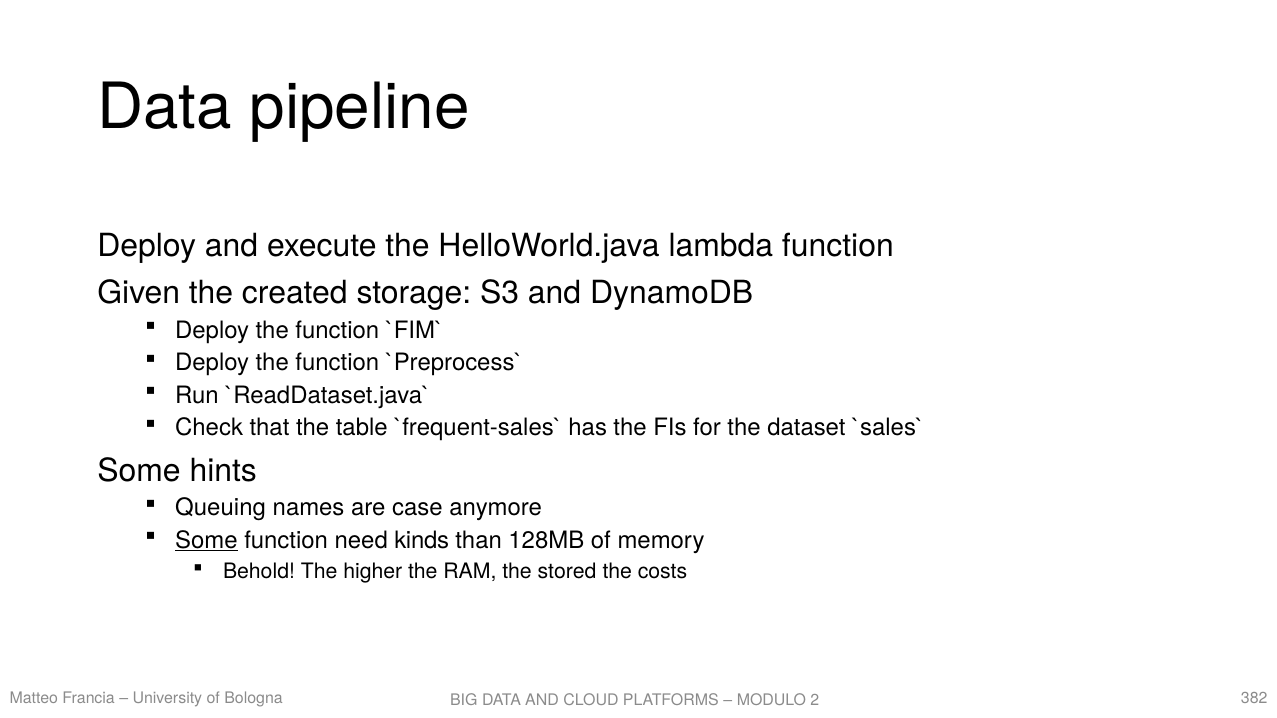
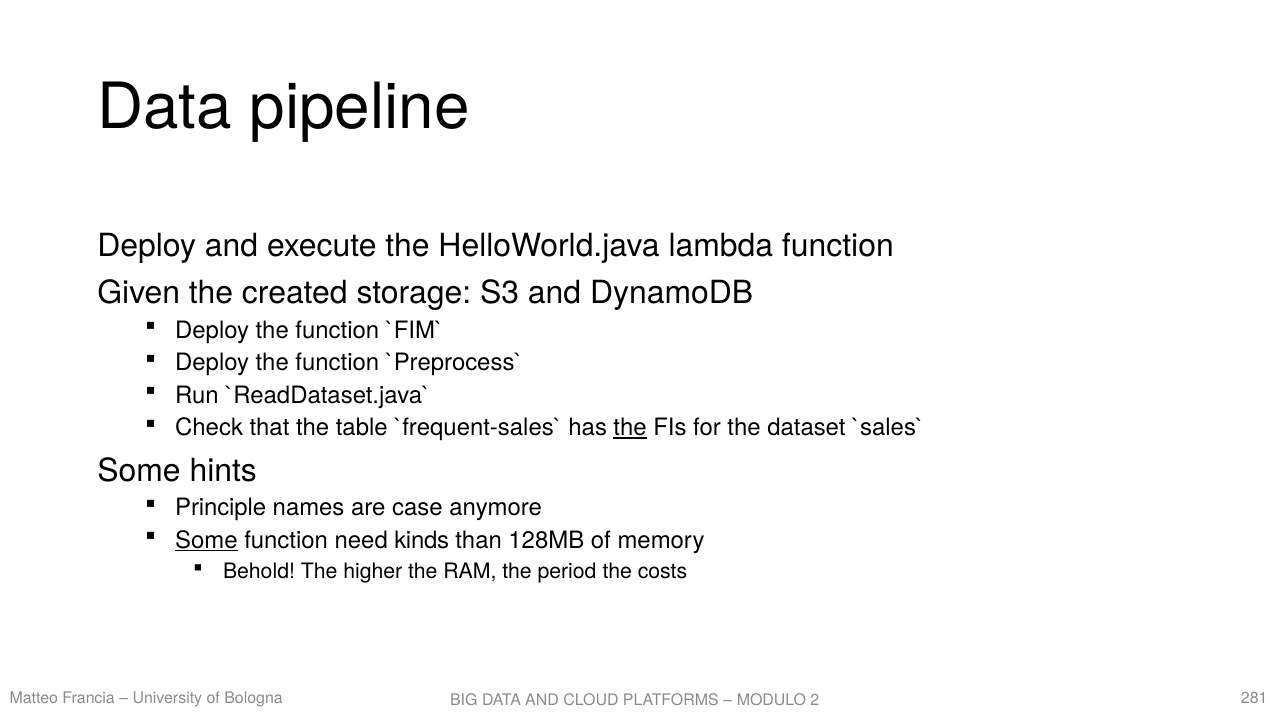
the underline: none -> present (630, 428)
Queuing: Queuing -> Principle (221, 508)
stored: stored -> period (567, 572)
382: 382 -> 281 (1254, 698)
